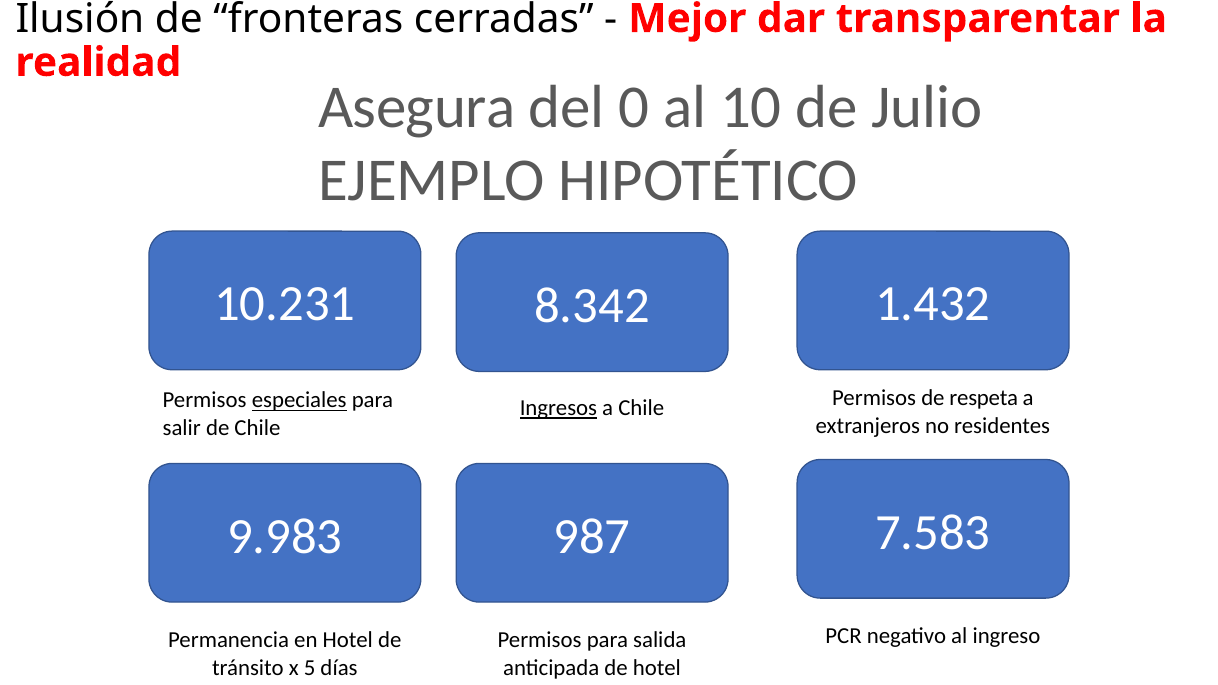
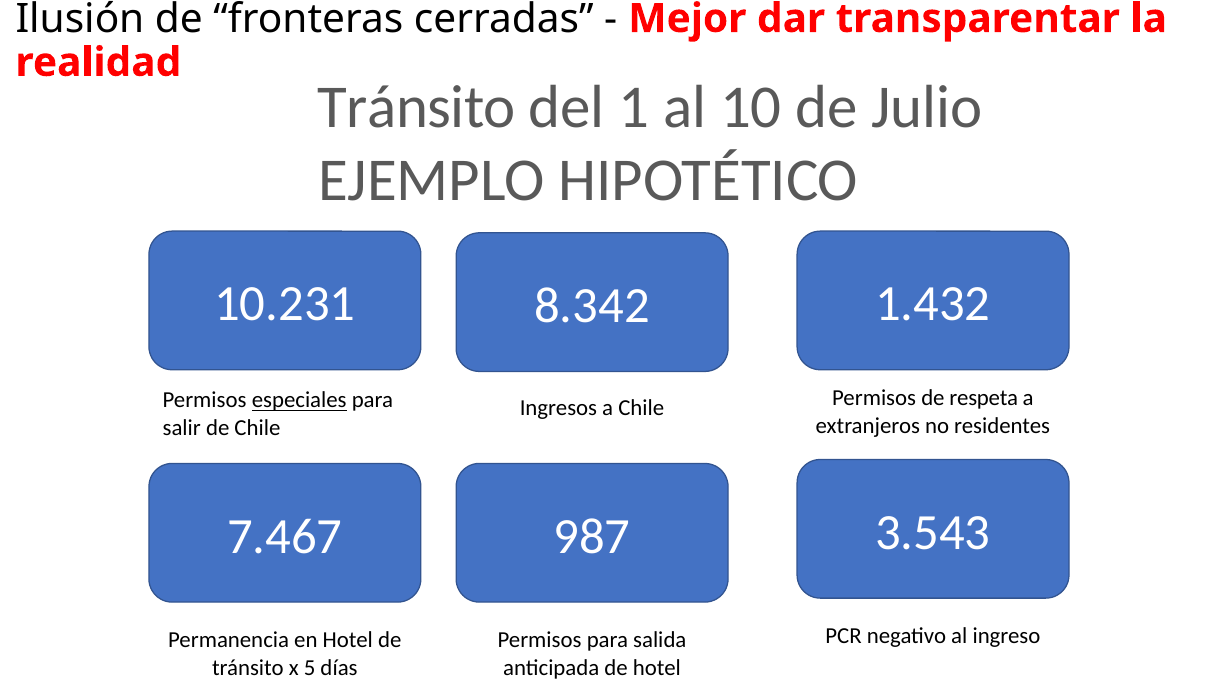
Asegura: Asegura -> Tránsito (417, 107)
0: 0 -> 1 (634, 107)
Ingresos underline: present -> none (558, 408)
7.583: 7.583 -> 3.543 (933, 532)
9.983: 9.983 -> 7.467 (285, 536)
